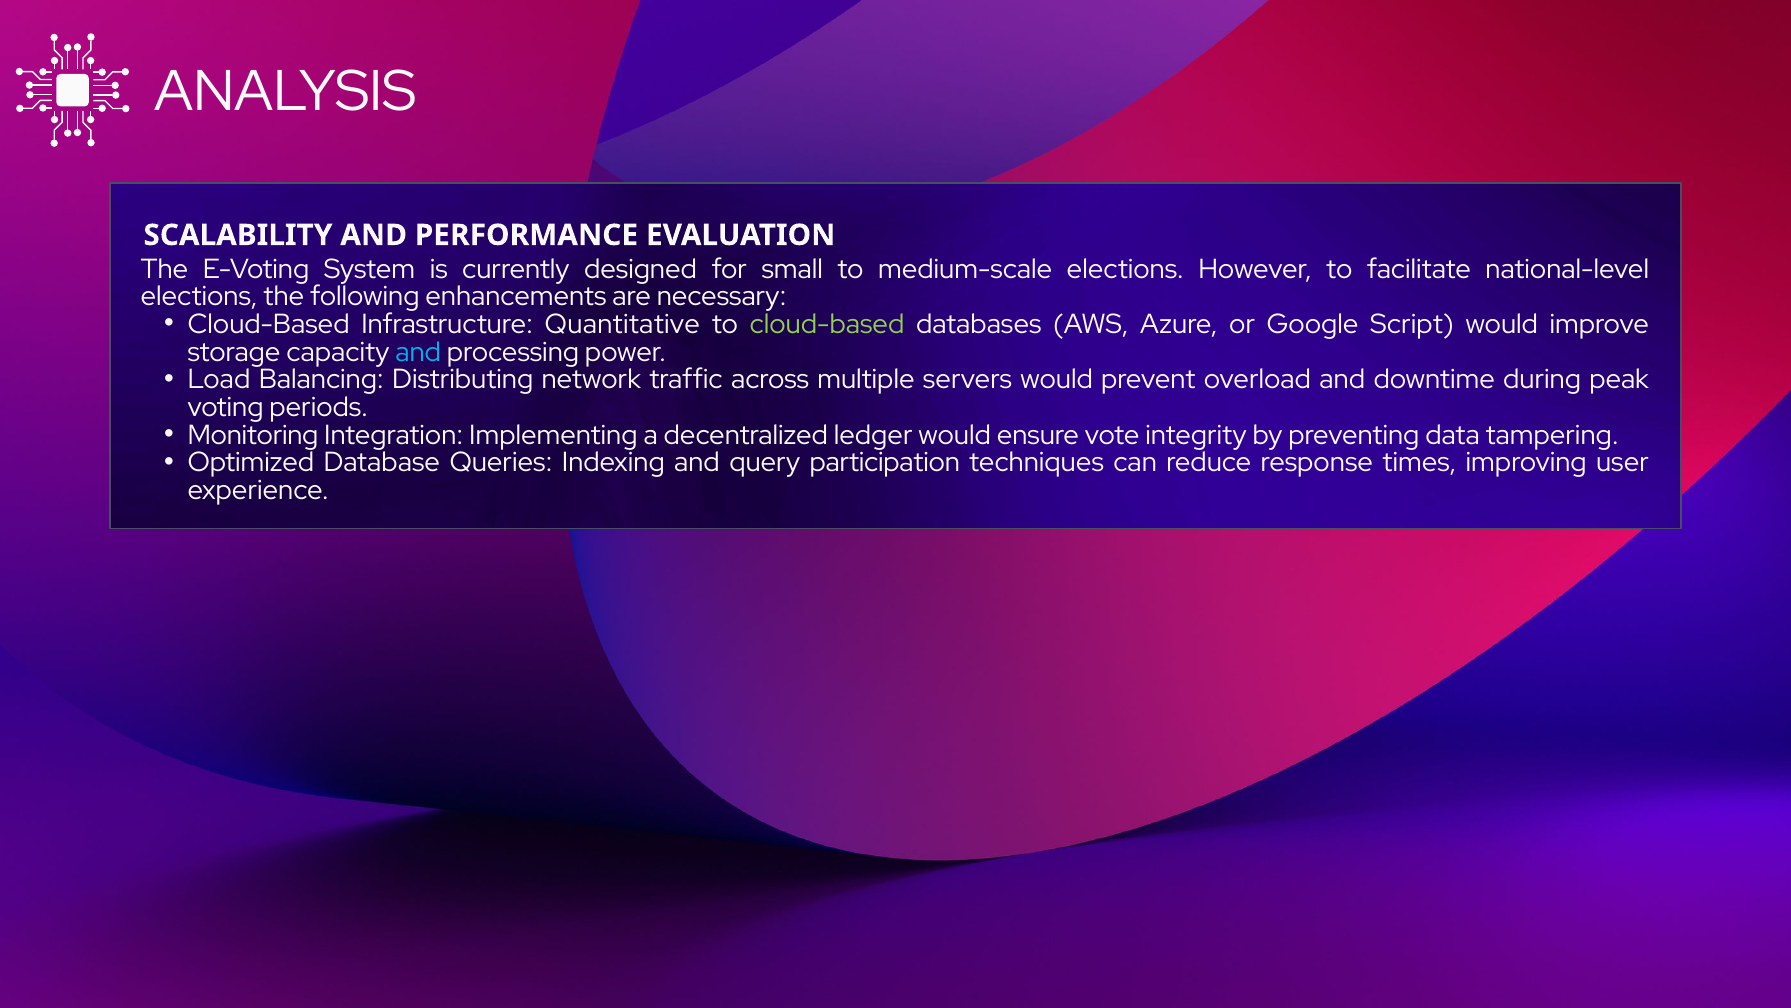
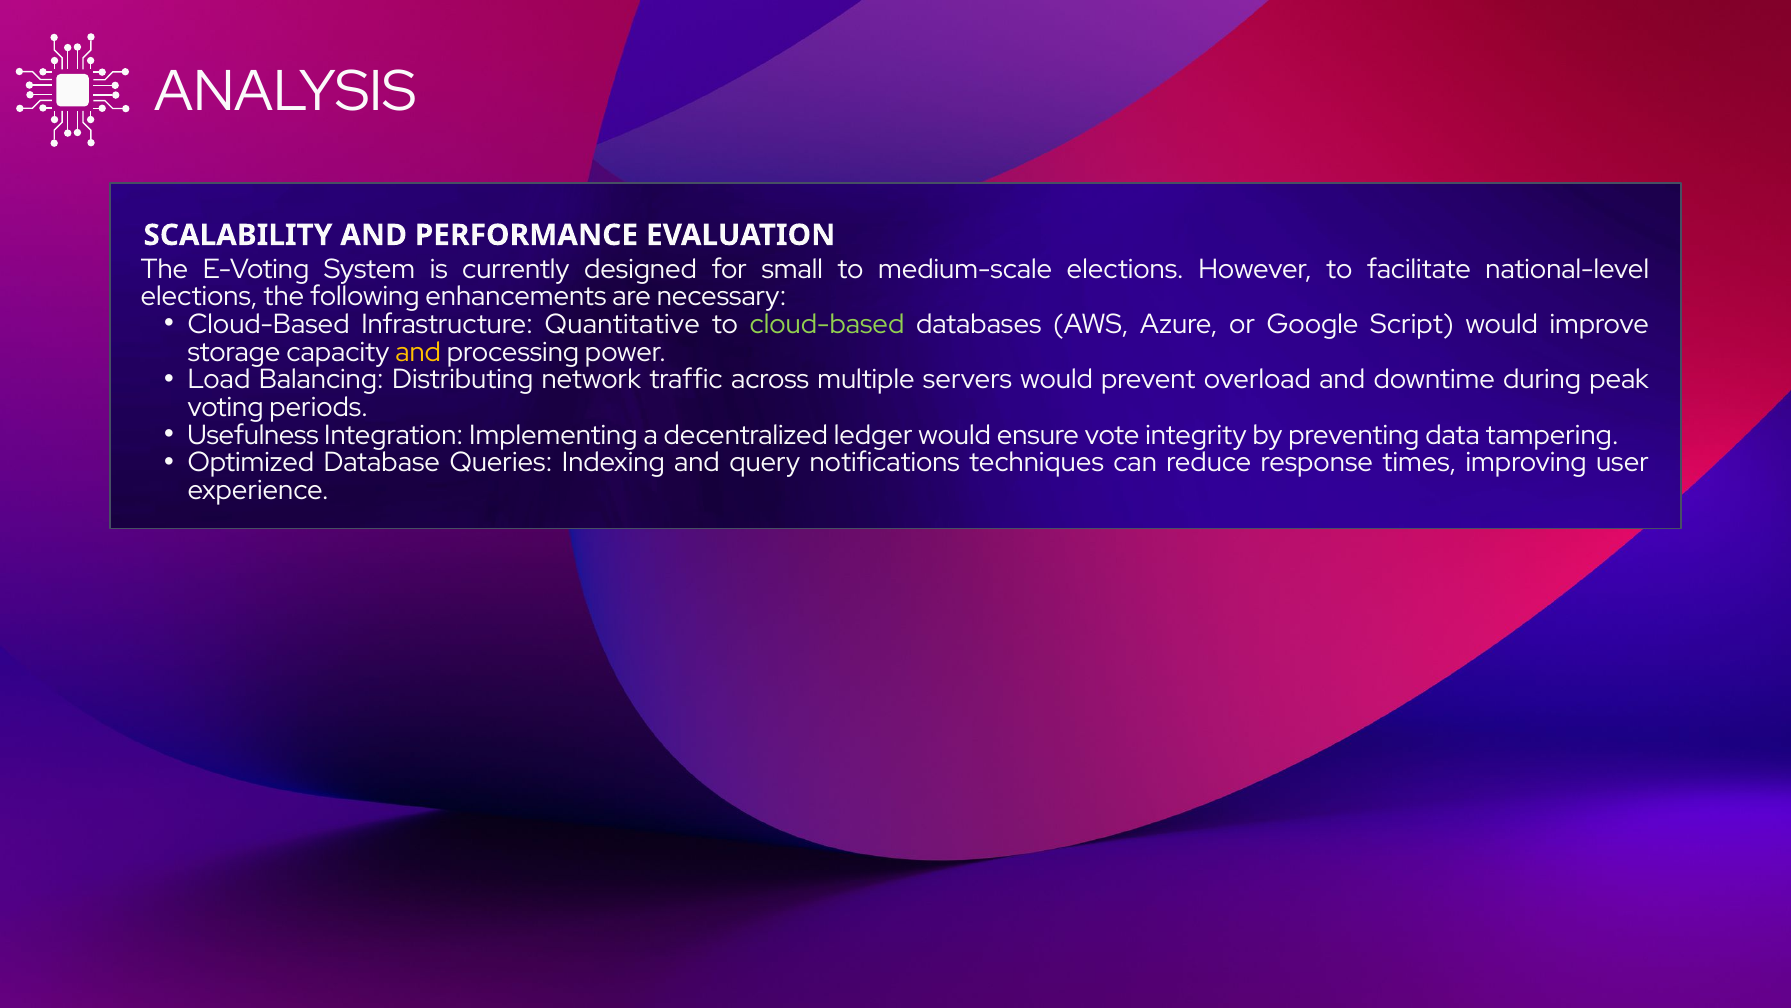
and colour: light blue -> yellow (418, 352)
Monitoring: Monitoring -> Usefulness (253, 435)
participation: participation -> notifications (885, 462)
